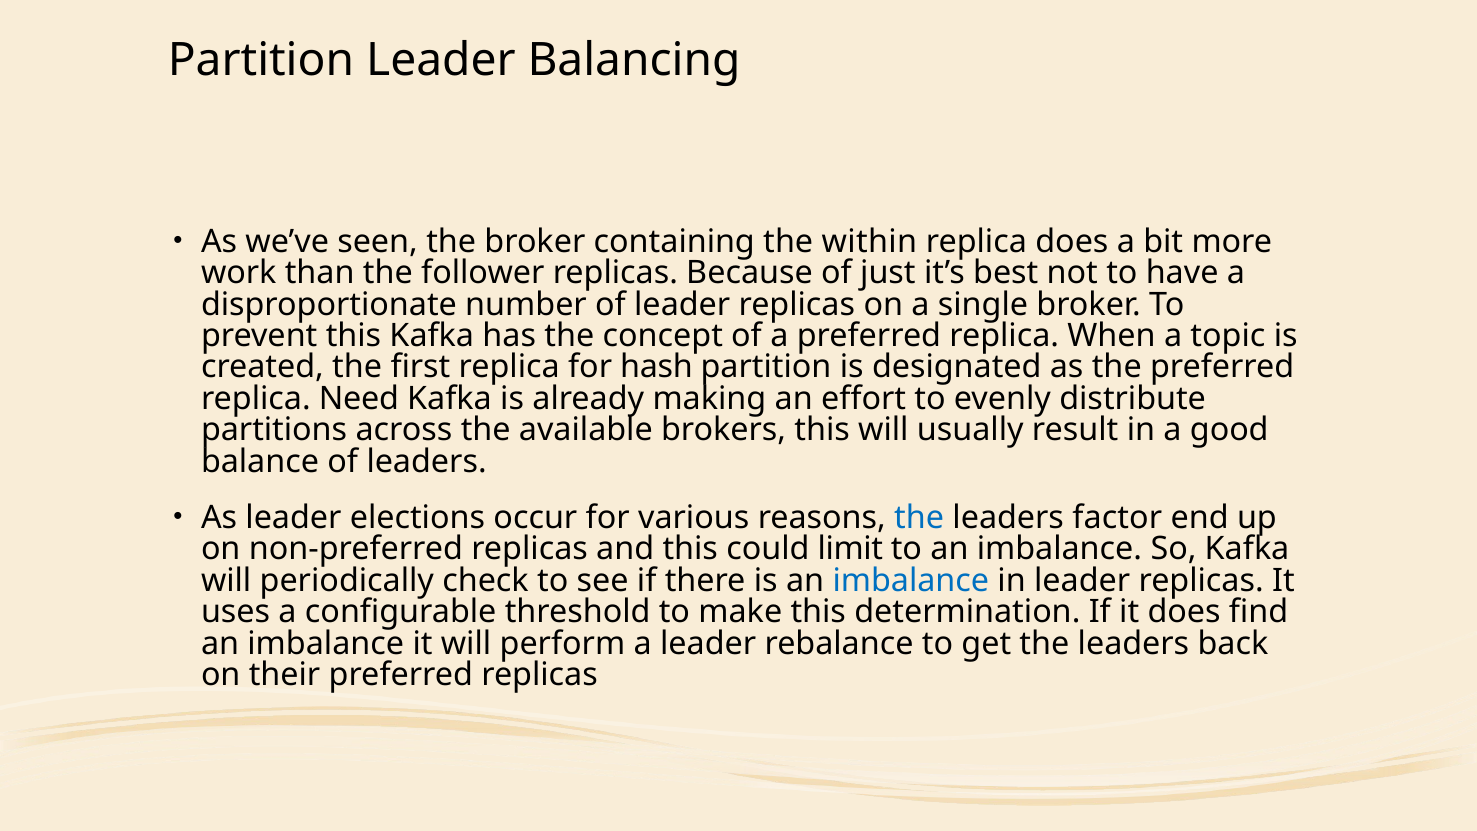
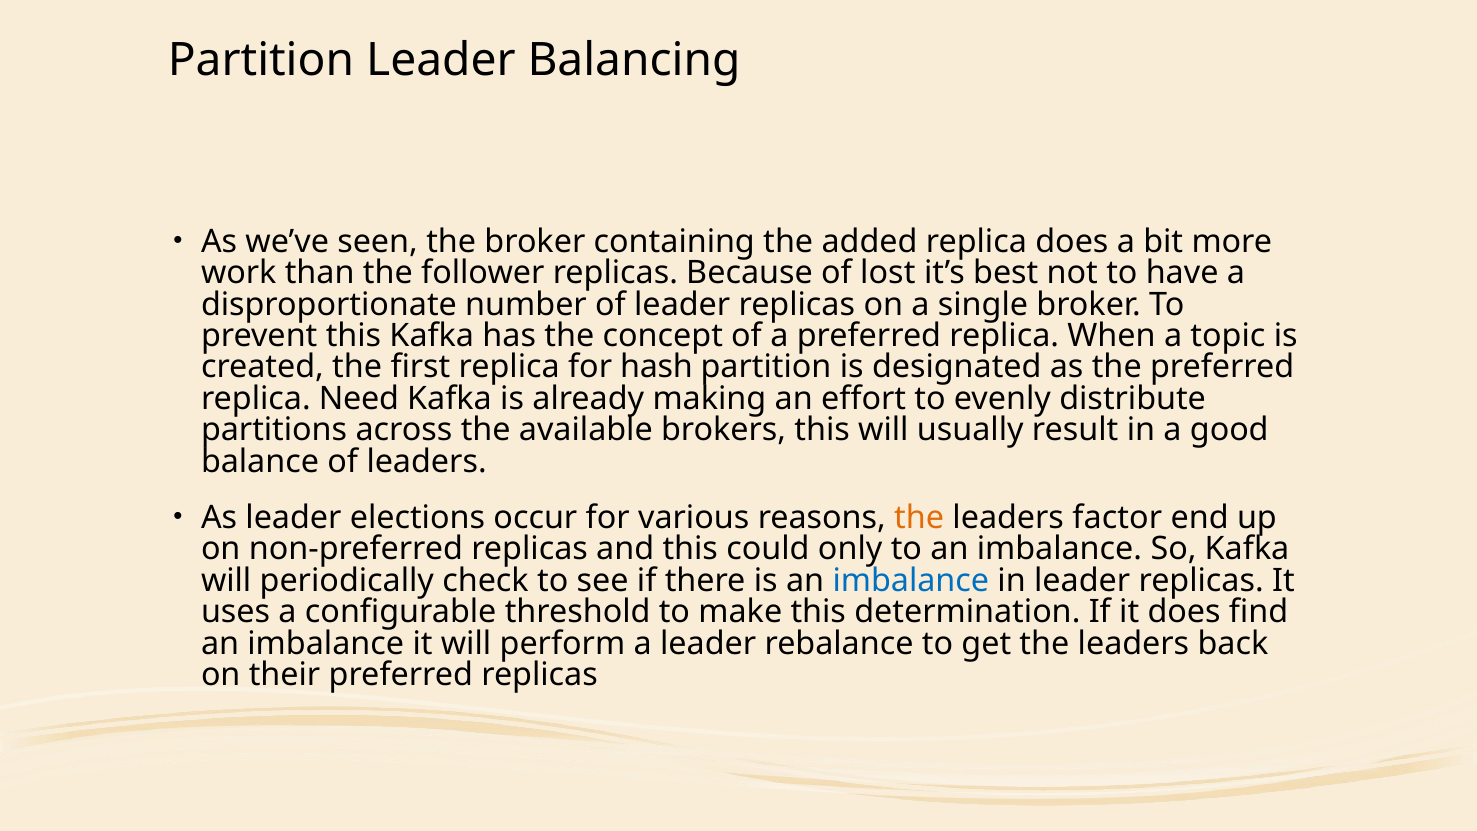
within: within -> added (870, 242)
just: just -> lost (888, 273)
the colour: blue -> orange (919, 518)
limit: limit -> only (850, 549)
